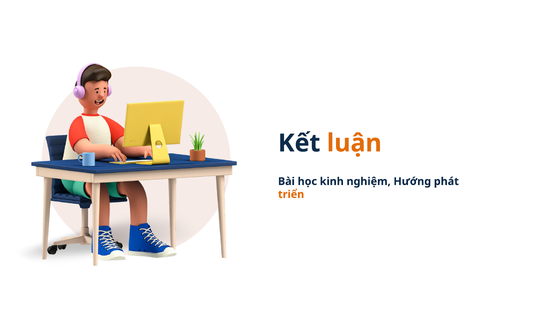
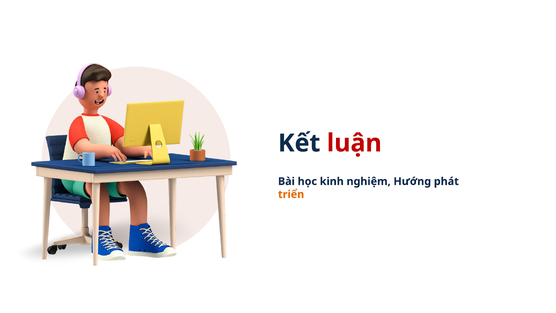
luận colour: orange -> red (354, 143)
